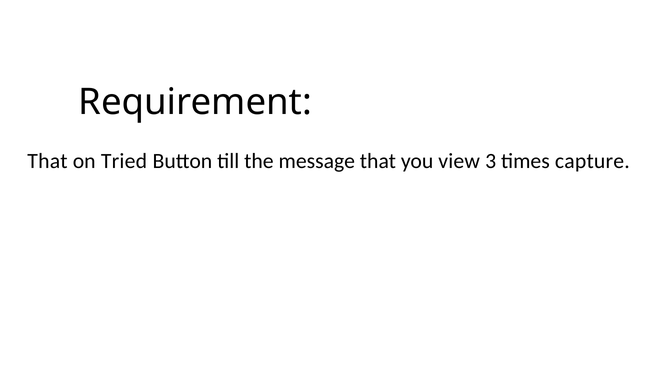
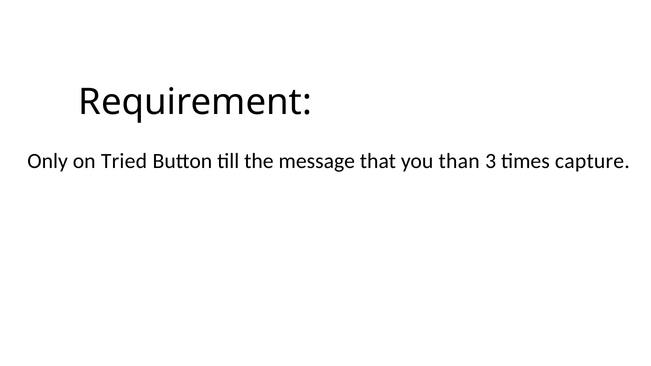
That: That -> Only (48, 161)
view: view -> than (459, 161)
